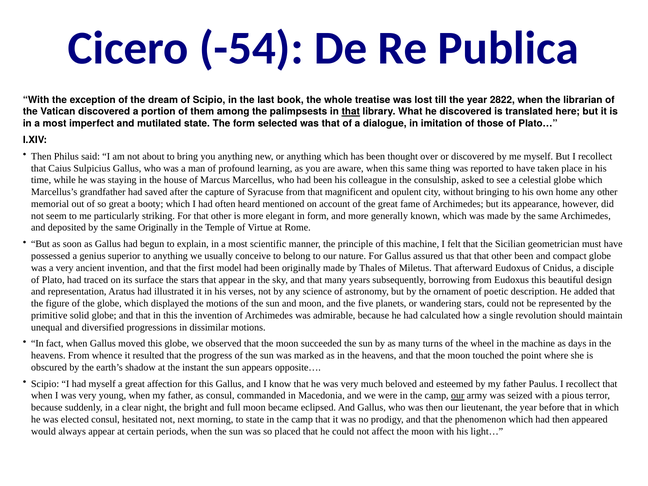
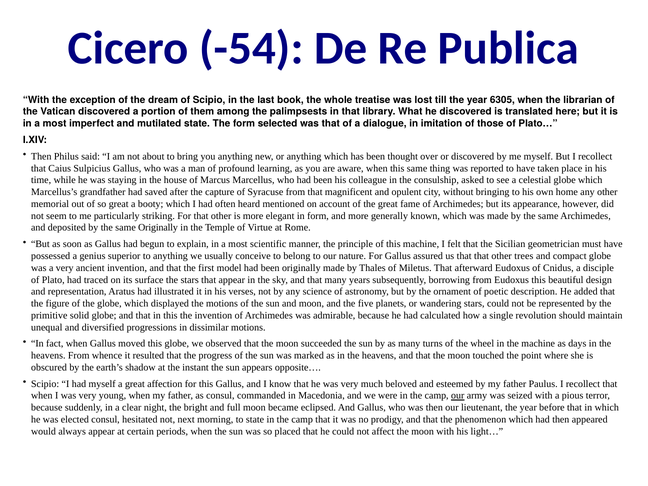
2822: 2822 -> 6305 (502, 100)
that underline: present -> none (351, 112)
other been: been -> trees (524, 256)
